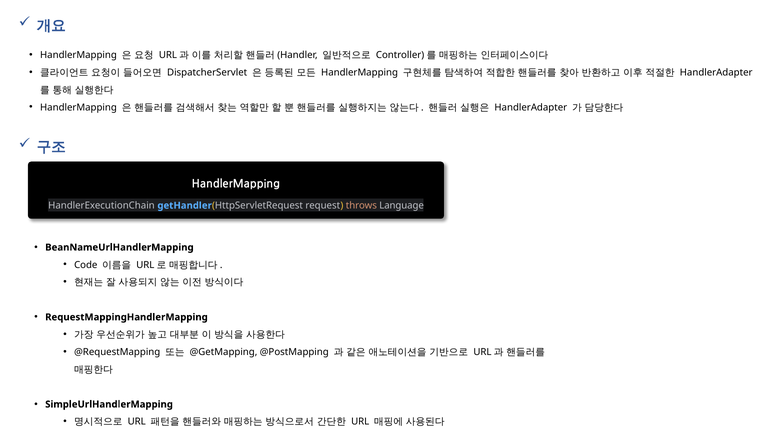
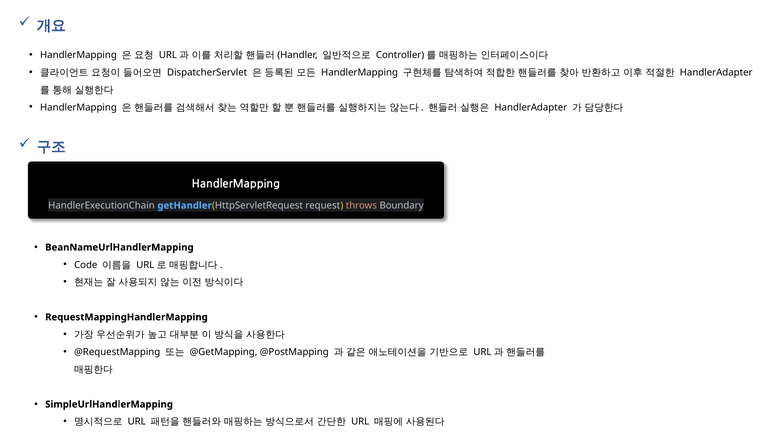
Language: Language -> Boundary (402, 205)
